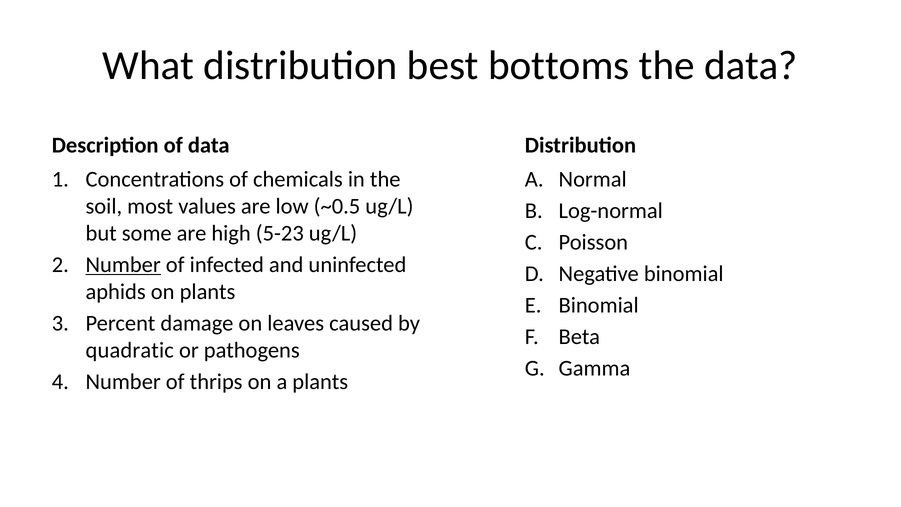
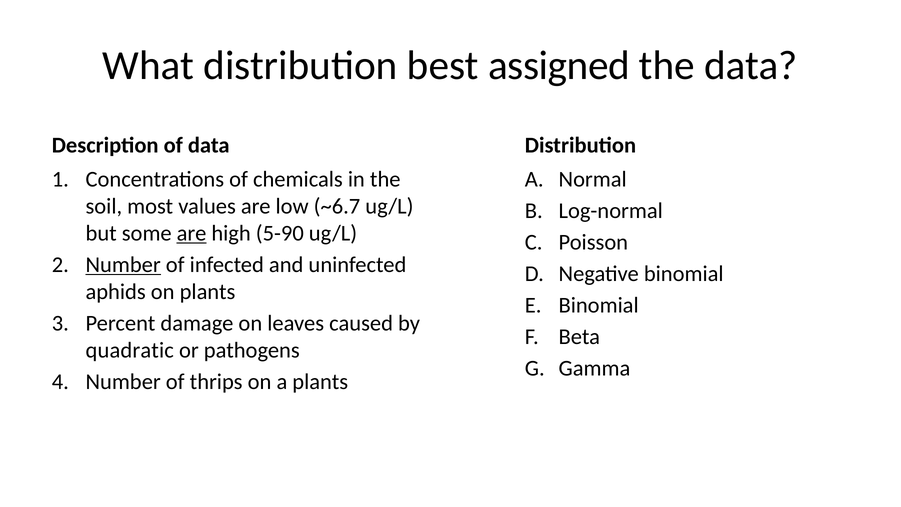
bottoms: bottoms -> assigned (559, 65)
~0.5: ~0.5 -> ~6.7 (337, 206)
are underline: none -> present (192, 233)
5-23: 5-23 -> 5-90 (280, 233)
